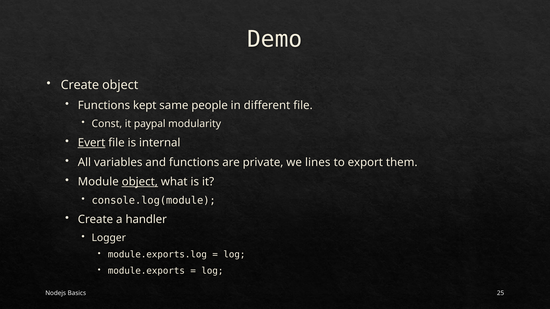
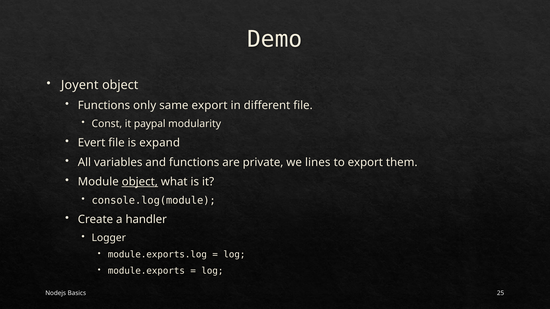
Create: Create -> Joyent (80, 85)
kept: kept -> only (145, 105)
same people: people -> export (209, 105)
Evert underline: present -> none (92, 143)
internal: internal -> expand (160, 143)
